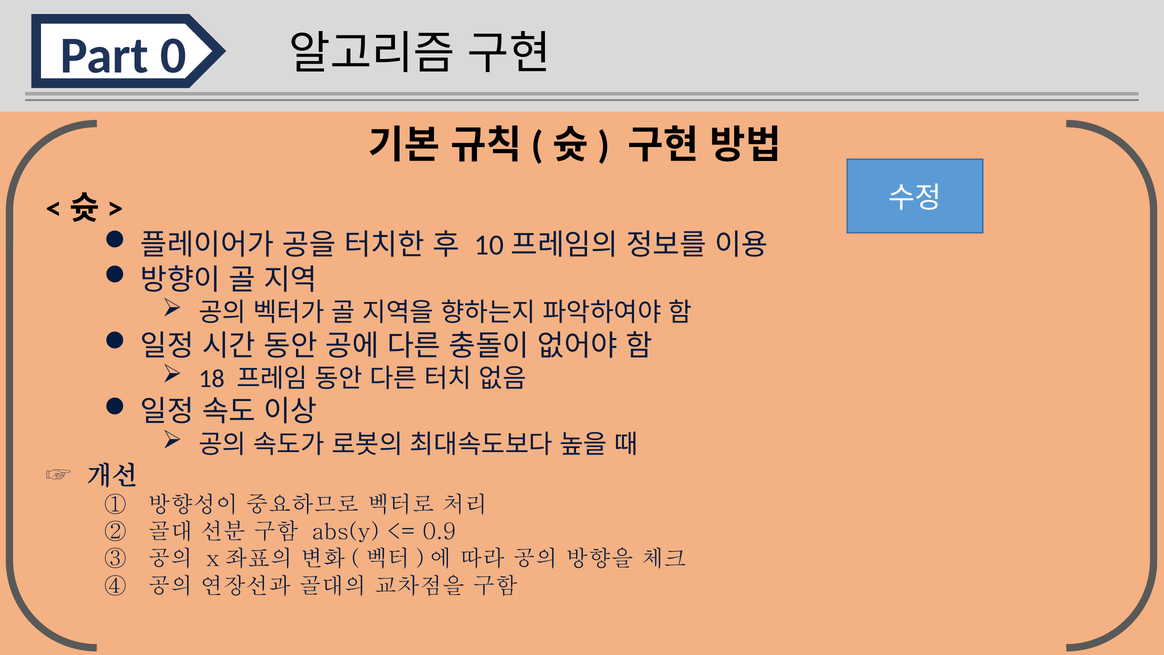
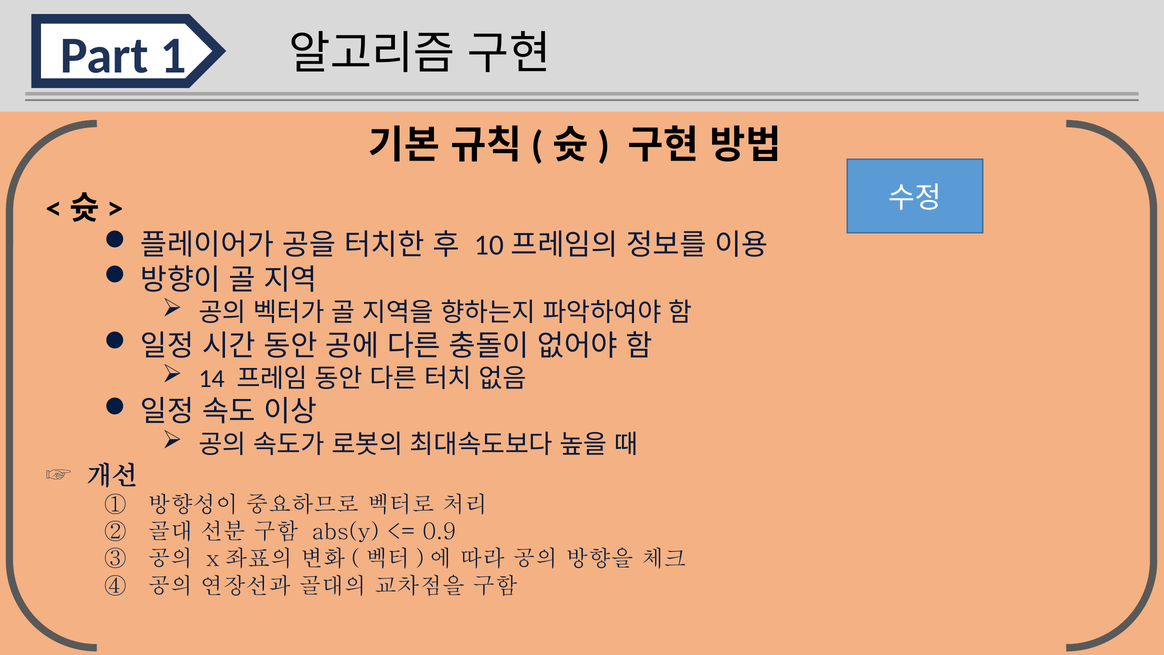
0: 0 -> 1 (173, 56)
18: 18 -> 14 (212, 379)
